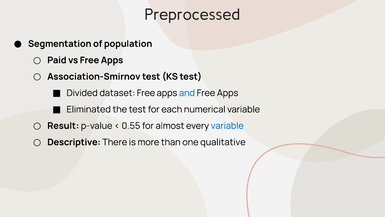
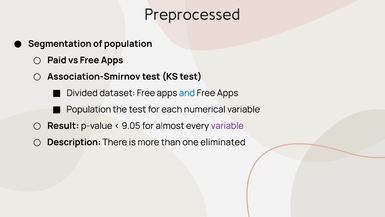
Eliminated: Eliminated -> Population (89, 109)
0.55: 0.55 -> 9.05 (131, 126)
variable colour: blue -> purple (227, 126)
Descriptive: Descriptive -> Description (74, 142)
qualitative: qualitative -> eliminated (223, 142)
